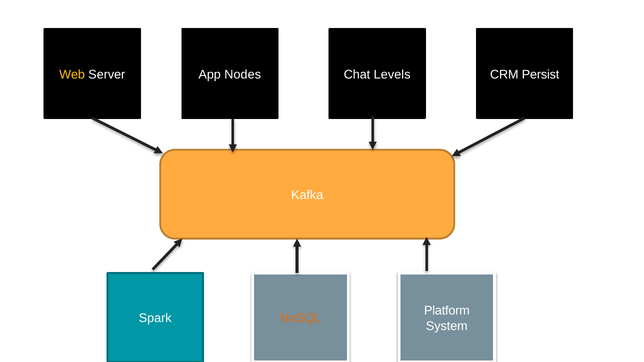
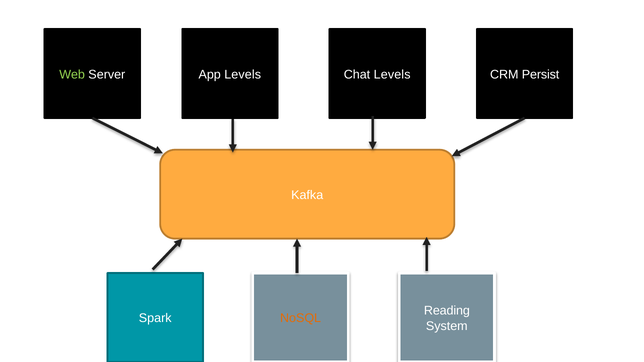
Web colour: yellow -> light green (72, 74)
App Nodes: Nodes -> Levels (243, 74)
Platform: Platform -> Reading (447, 311)
